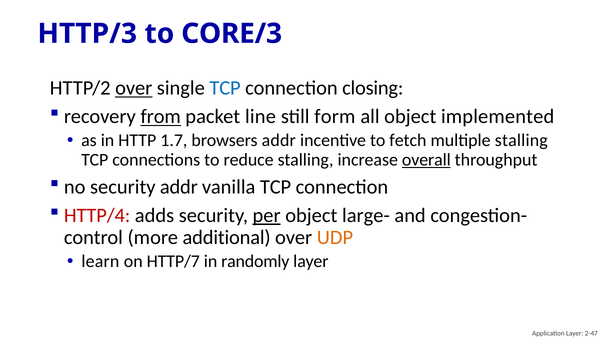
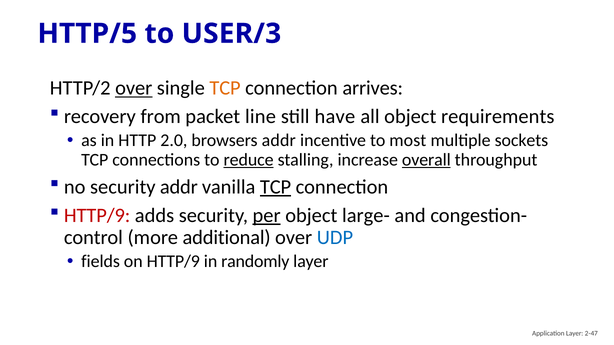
HTTP/3: HTTP/3 -> HTTP/5 (87, 34)
CORE/3: CORE/3 -> USER/3 (231, 34)
TCP colour: blue -> orange (225, 88)
closing: closing -> arrives (373, 88)
from underline: present -> none (161, 117)
form: form -> have (335, 117)
implemented: implemented -> requirements (498, 117)
1.7: 1.7 -> 2.0 (174, 141)
fetch: fetch -> most (408, 141)
multiple stalling: stalling -> sockets (521, 141)
reduce underline: none -> present (249, 160)
TCP underline: none -> present (276, 187)
HTTP/4: HTTP/4 -> HTTP/9 (97, 216)
UDP colour: orange -> blue (335, 238)
learn: learn -> fields (101, 262)
on HTTP/7: HTTP/7 -> HTTP/9 (173, 262)
